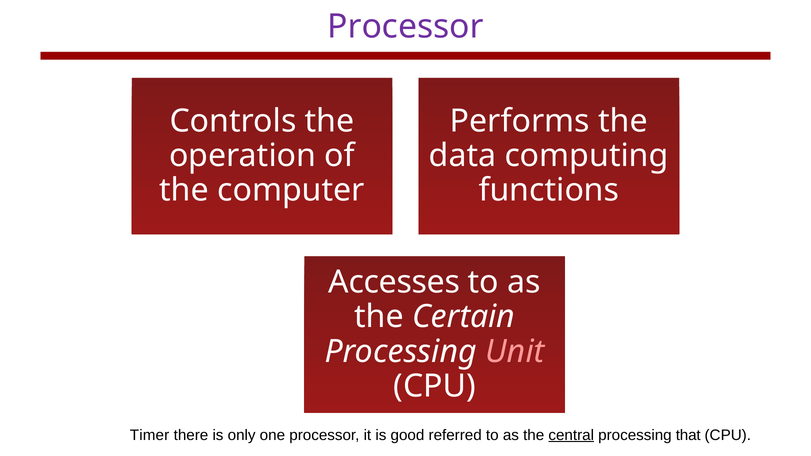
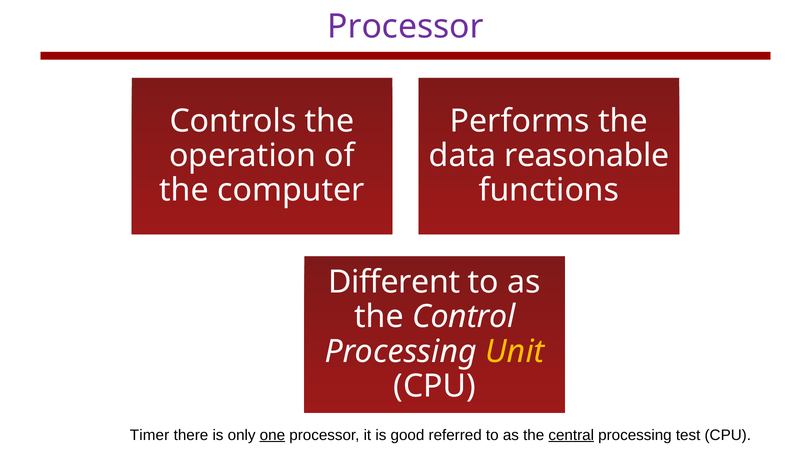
computing: computing -> reasonable (587, 156)
Accesses: Accesses -> Different (394, 282)
Certain: Certain -> Control (464, 317)
Unit colour: pink -> yellow (515, 352)
one underline: none -> present (272, 435)
that: that -> test (688, 435)
